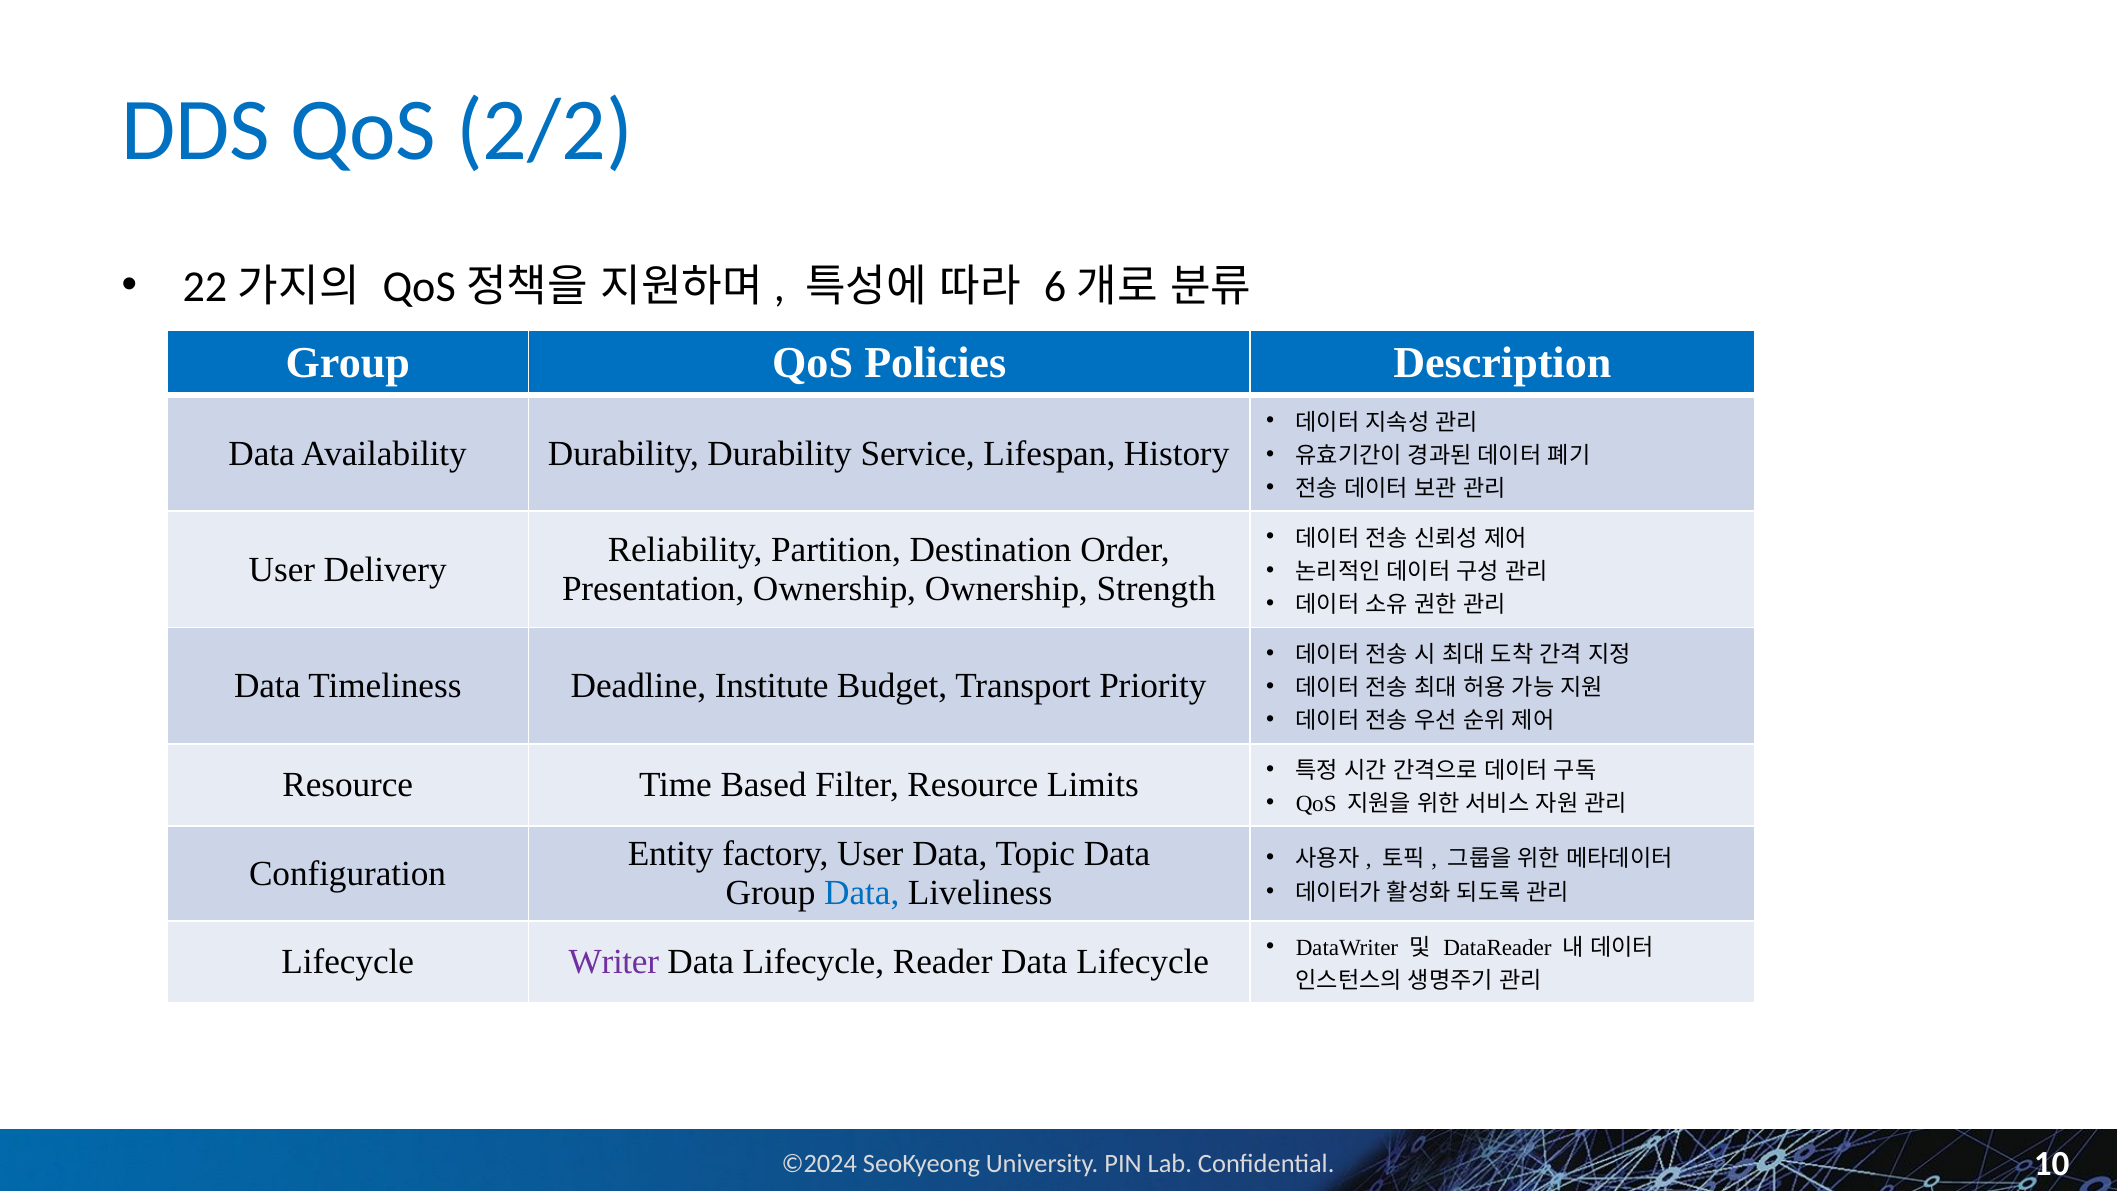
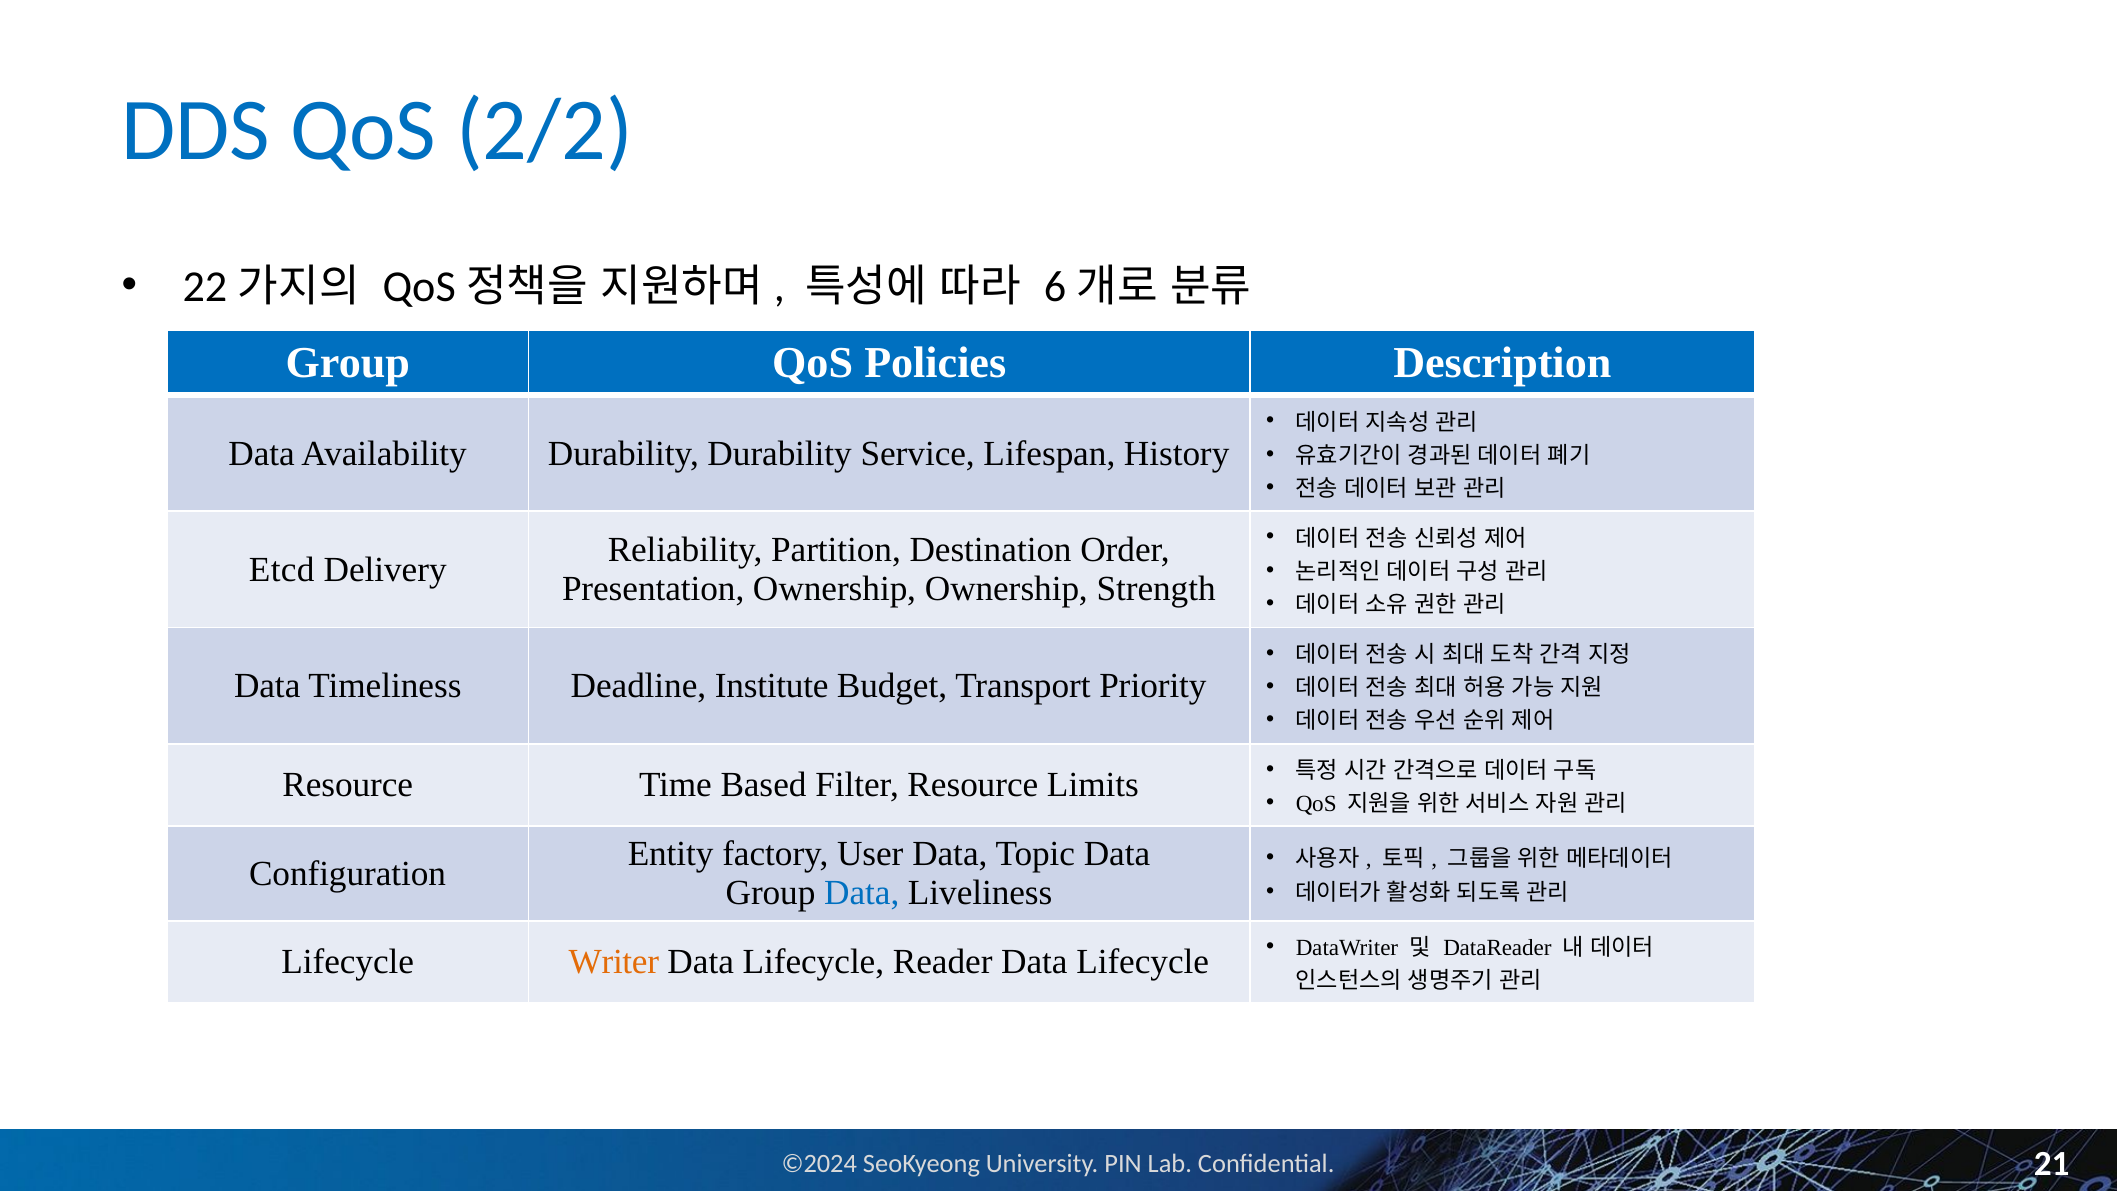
User: User -> Etcd (282, 570)
Writer colour: purple -> orange (614, 962)
10: 10 -> 21 (2052, 1163)
